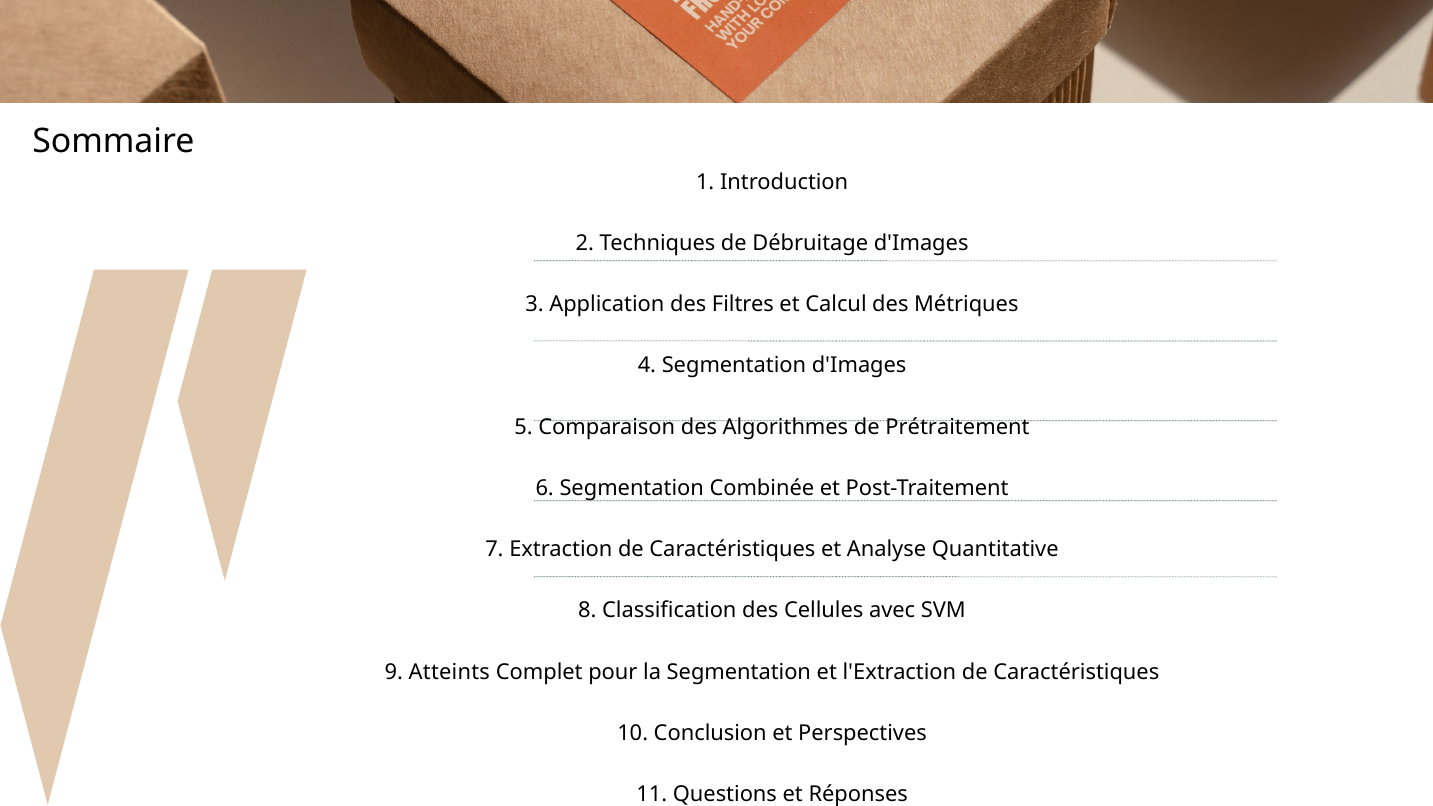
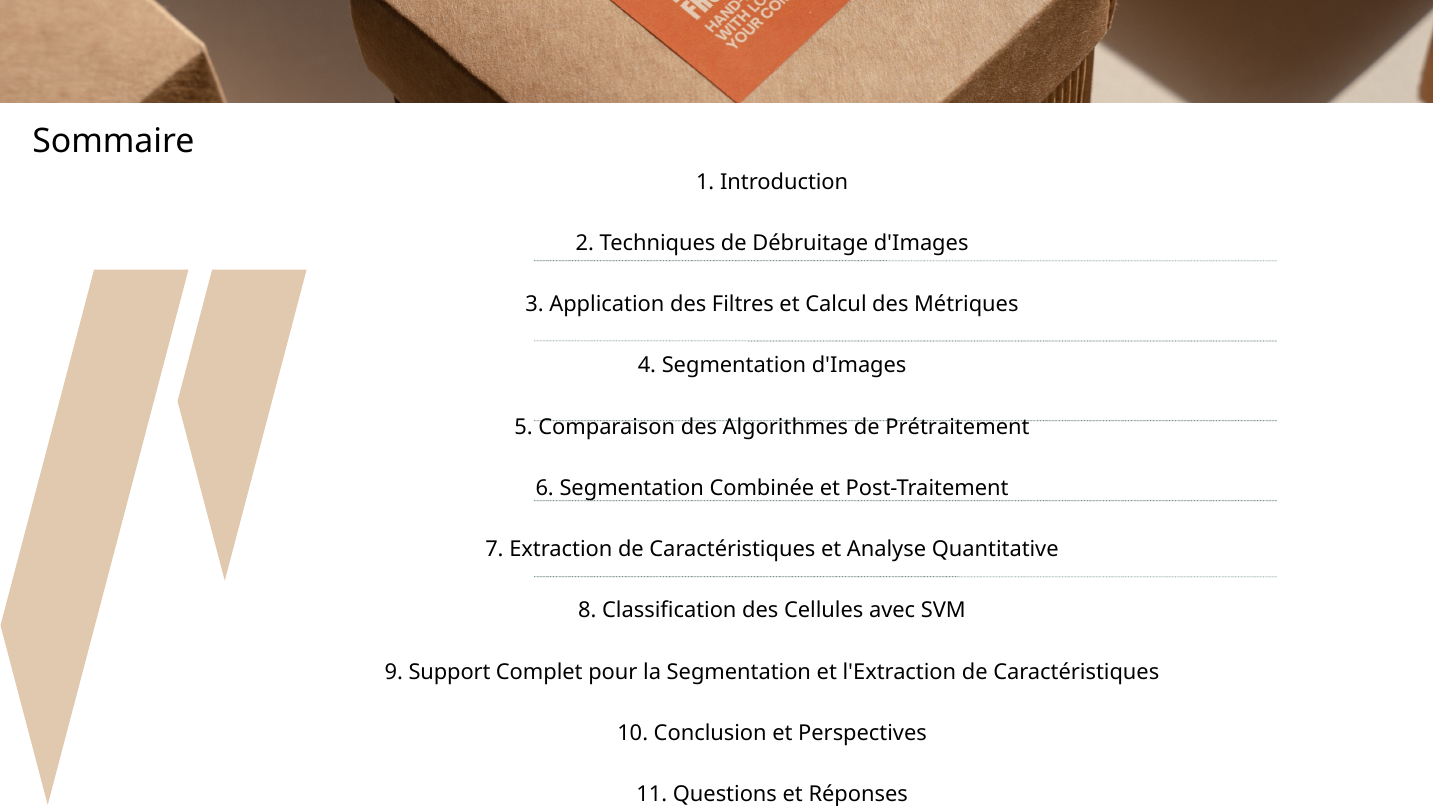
Atteints: Atteints -> Support (450, 672)
